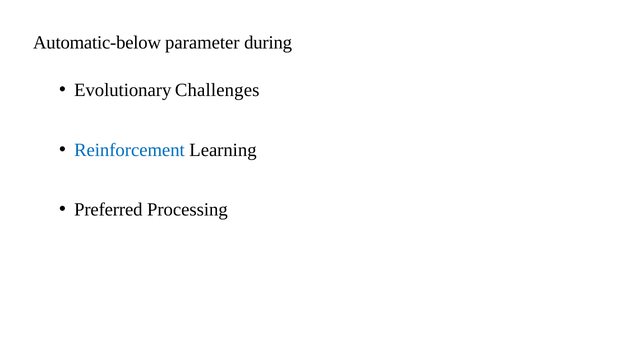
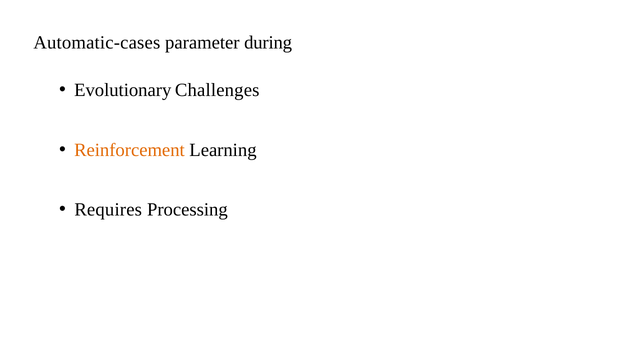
Automatic-below: Automatic-below -> Automatic-cases (97, 43)
Reinforcement colour: blue -> orange (129, 150)
Preferred: Preferred -> Requires (108, 210)
